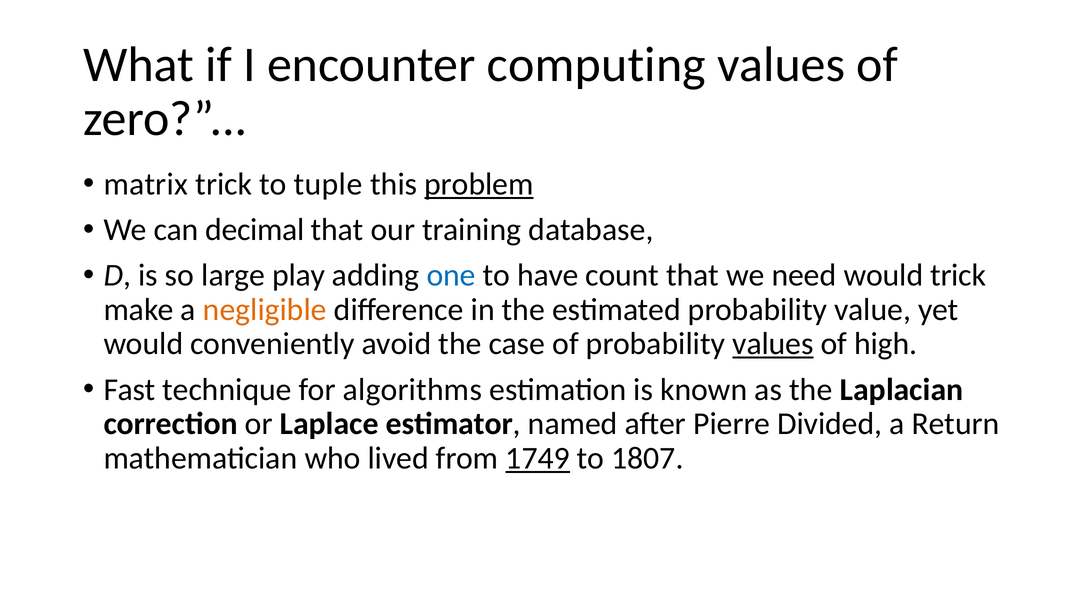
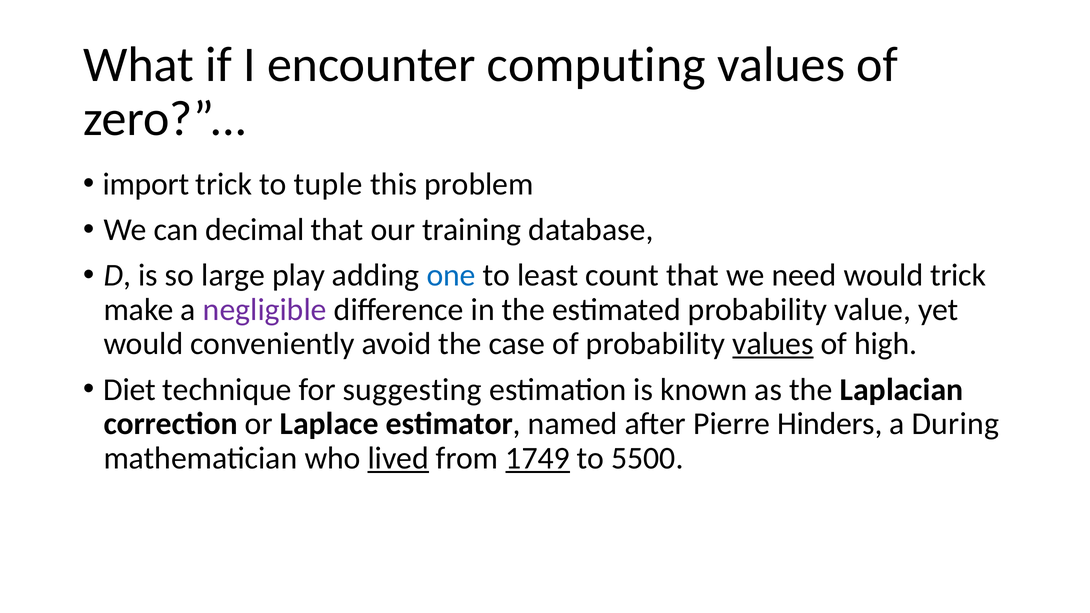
matrix: matrix -> import (146, 184)
problem underline: present -> none (479, 184)
have: have -> least (548, 276)
negligible colour: orange -> purple (265, 310)
Fast: Fast -> Diet (130, 390)
algorithms: algorithms -> suggesting (412, 390)
Divided: Divided -> Hinders (830, 424)
Return: Return -> During (955, 424)
lived underline: none -> present (398, 458)
1807: 1807 -> 5500 (647, 458)
